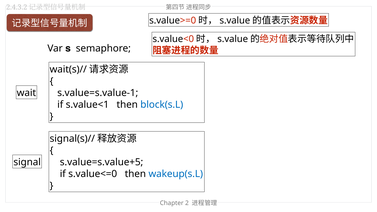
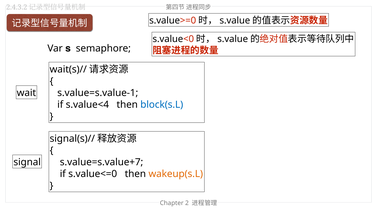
s.value<1: s.value<1 -> s.value<4 (87, 105)
s.value=s.value+5: s.value=s.value+5 -> s.value=s.value+7 (102, 162)
wakeup(s.L colour: blue -> orange (176, 174)
